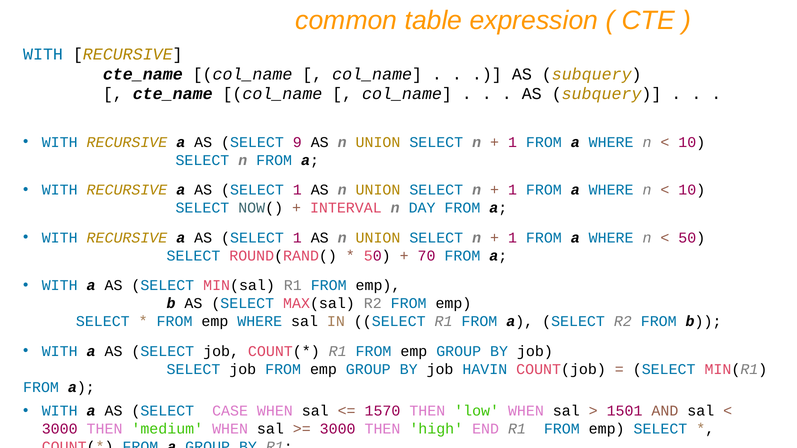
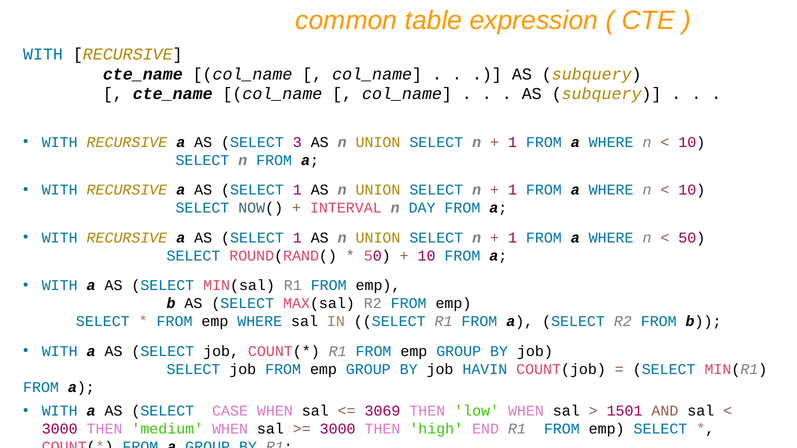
9: 9 -> 3 (297, 142)
70: 70 -> 10 (427, 256)
1570: 1570 -> 3069 (382, 411)
